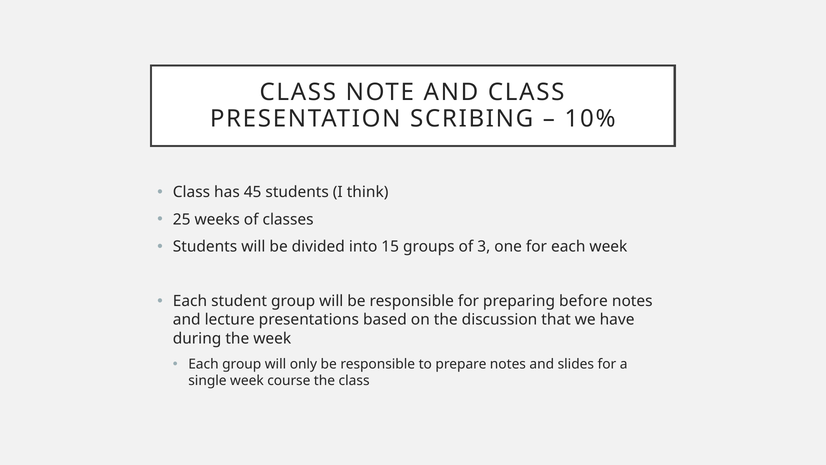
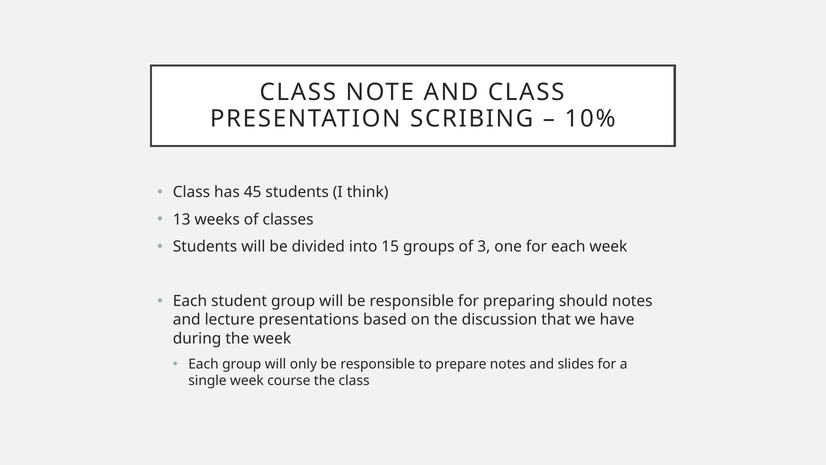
25: 25 -> 13 (182, 219)
before: before -> should (584, 301)
